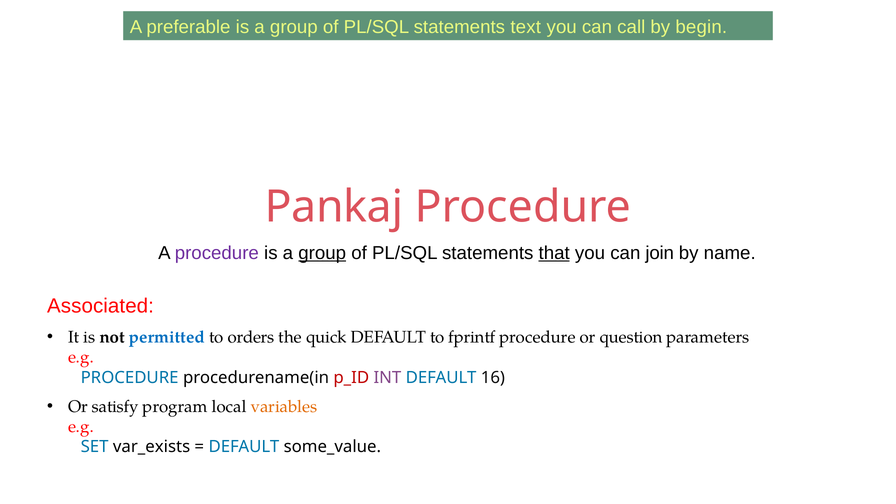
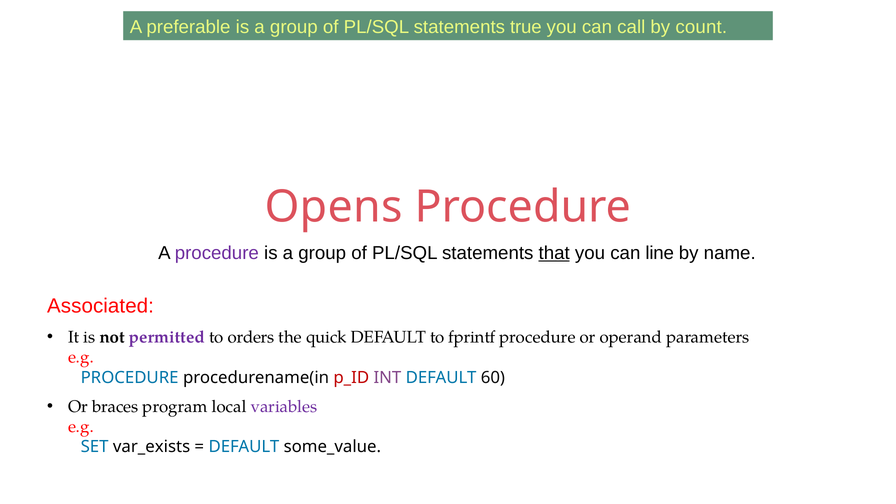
text: text -> true (526, 27)
begin: begin -> count (701, 27)
Pankaj: Pankaj -> Opens (334, 207)
group underline: present -> none (322, 253)
join: join -> line (660, 253)
permitted colour: blue -> purple (167, 337)
question: question -> operand (631, 337)
16: 16 -> 60 (493, 377)
satisfy: satisfy -> braces (115, 407)
variables colour: orange -> purple (284, 407)
